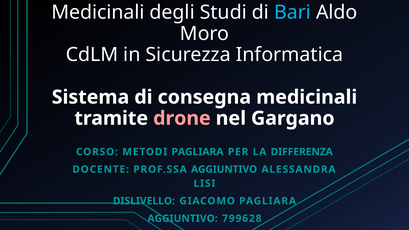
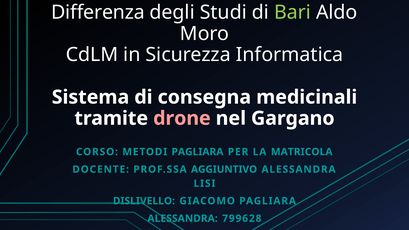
Medicinali: Medicinali -> Differenza (98, 13)
Bari colour: light blue -> light green (293, 13)
DIFFERENZA: DIFFERENZA -> MATRICOLA (302, 152)
AGGIUNTIVO: AGGIUNTIVO -> ALESSANDRA (183, 219)
